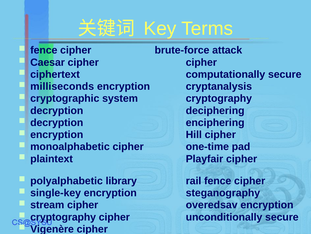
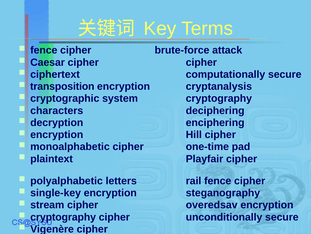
milliseconds: milliseconds -> transposition (62, 86)
decryption: decryption -> characters (57, 110)
library: library -> letters (121, 180)
